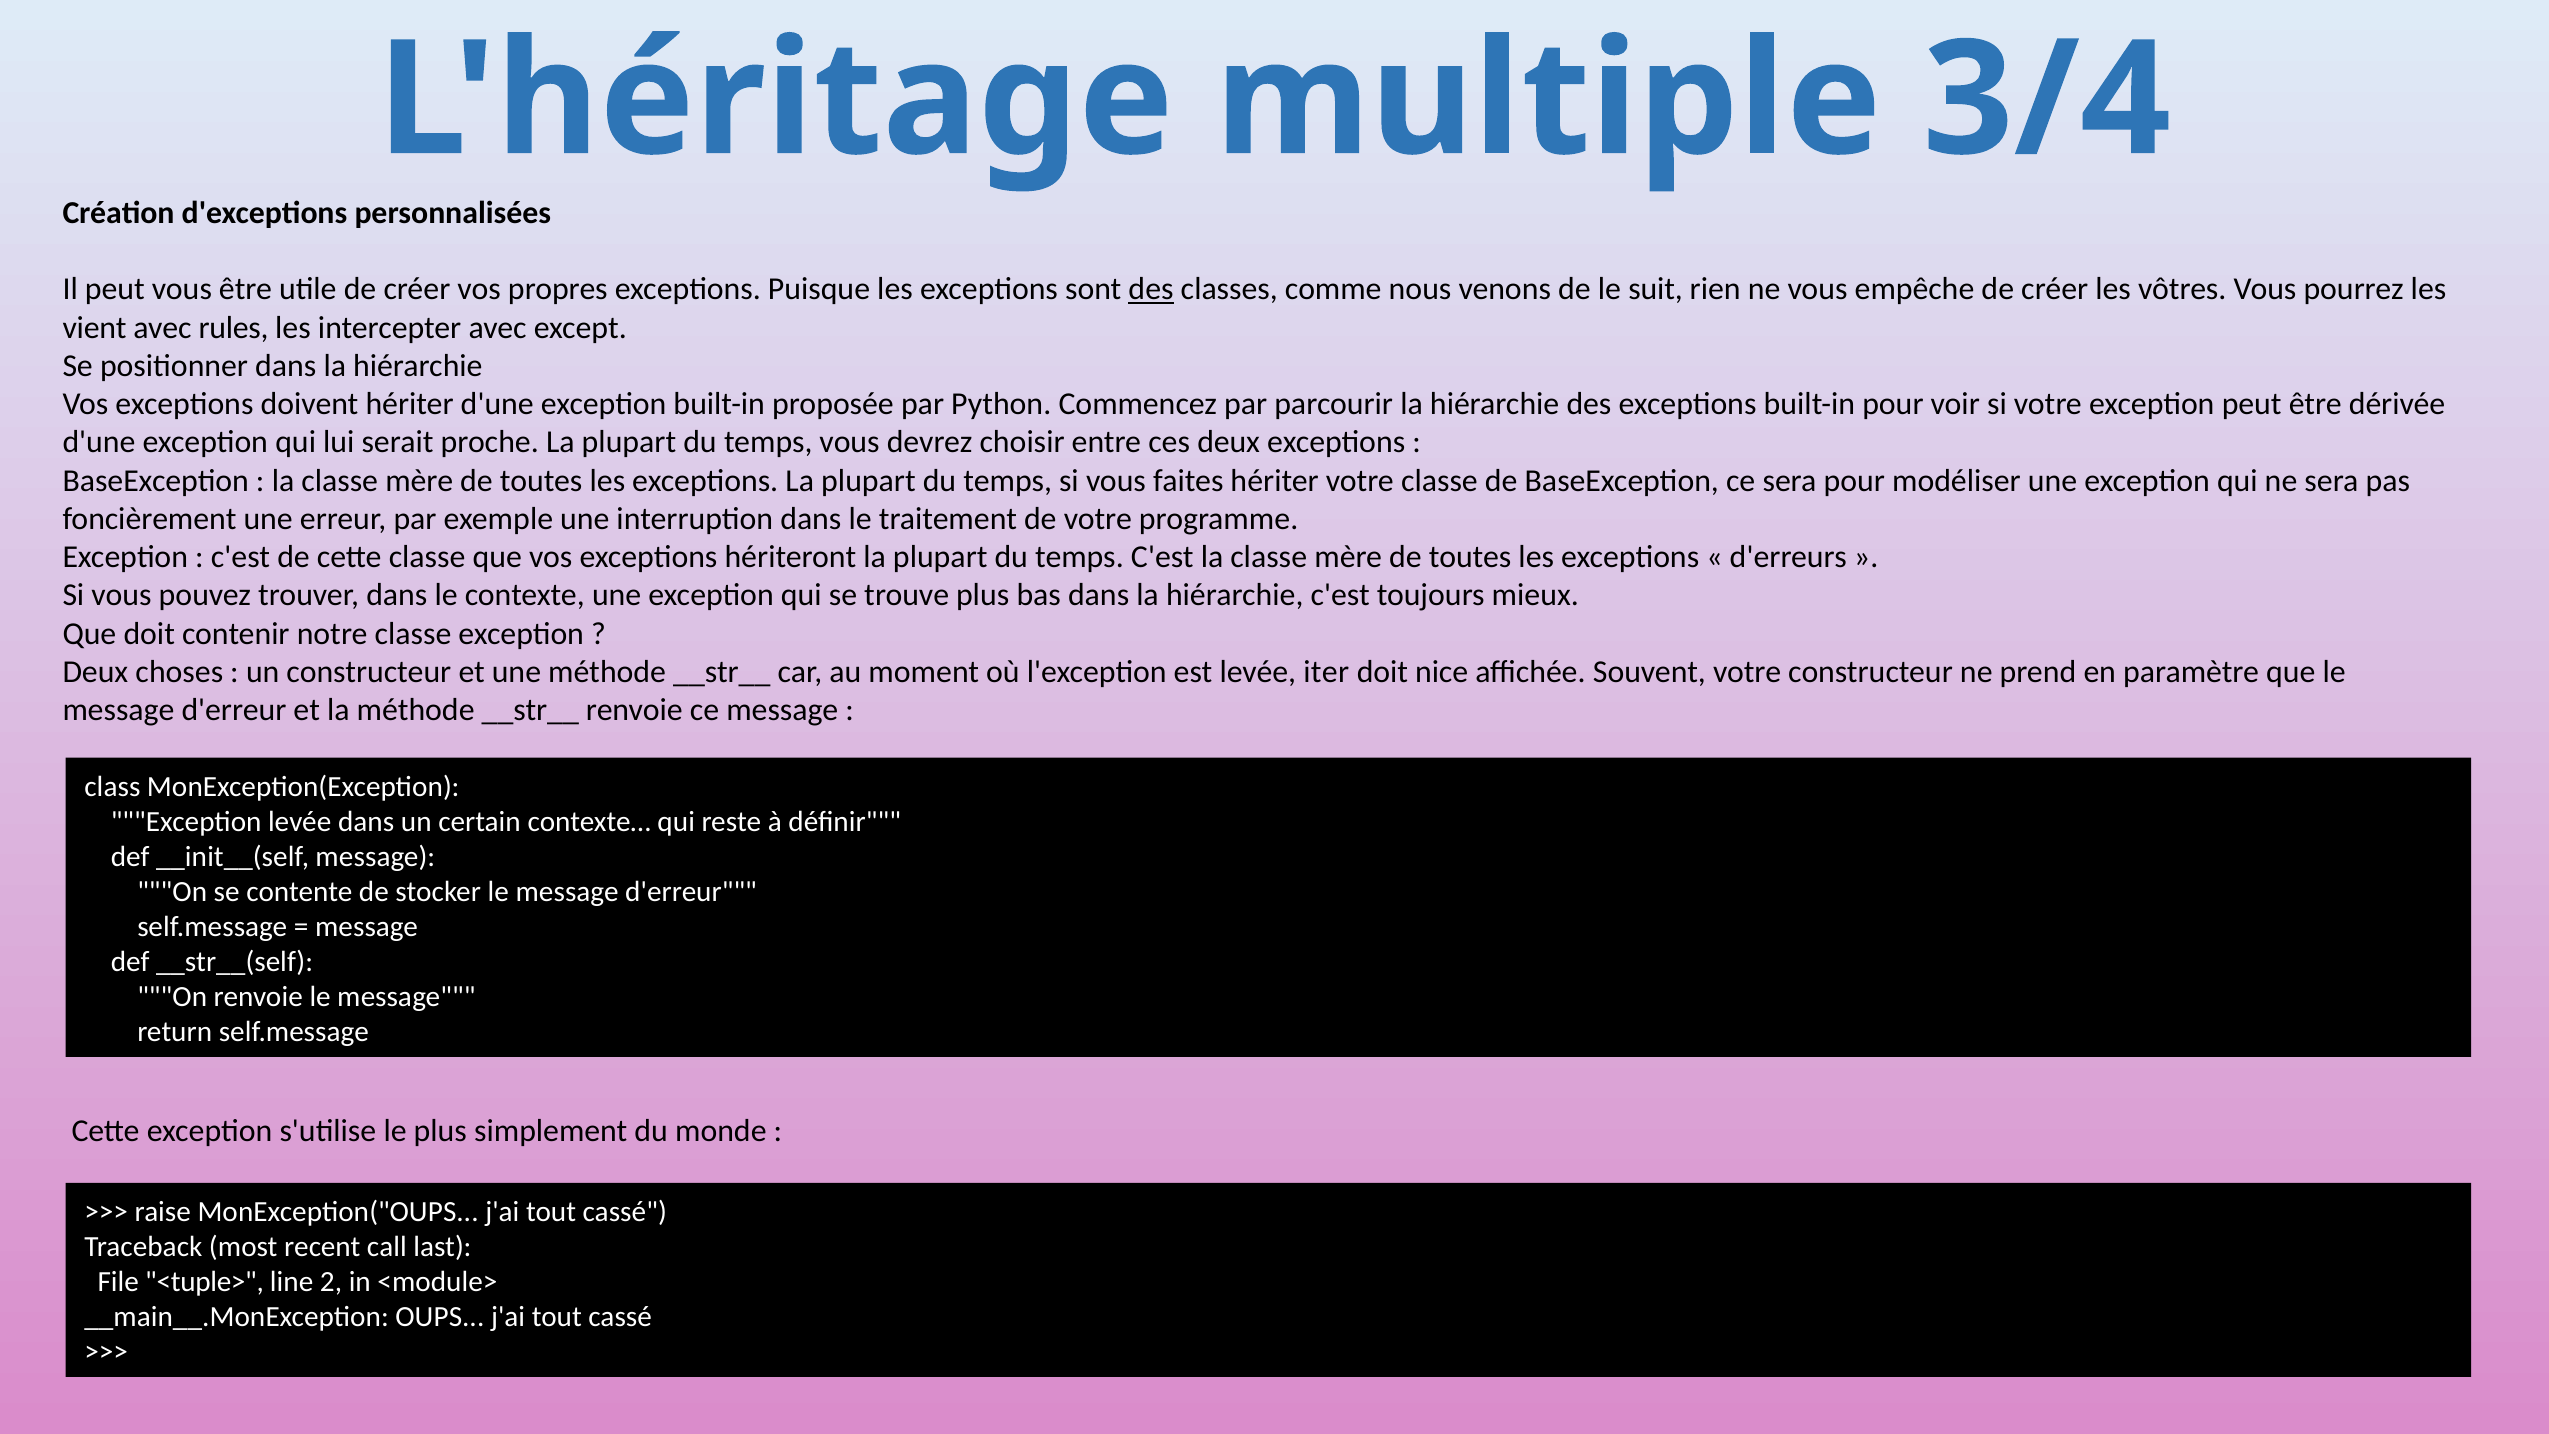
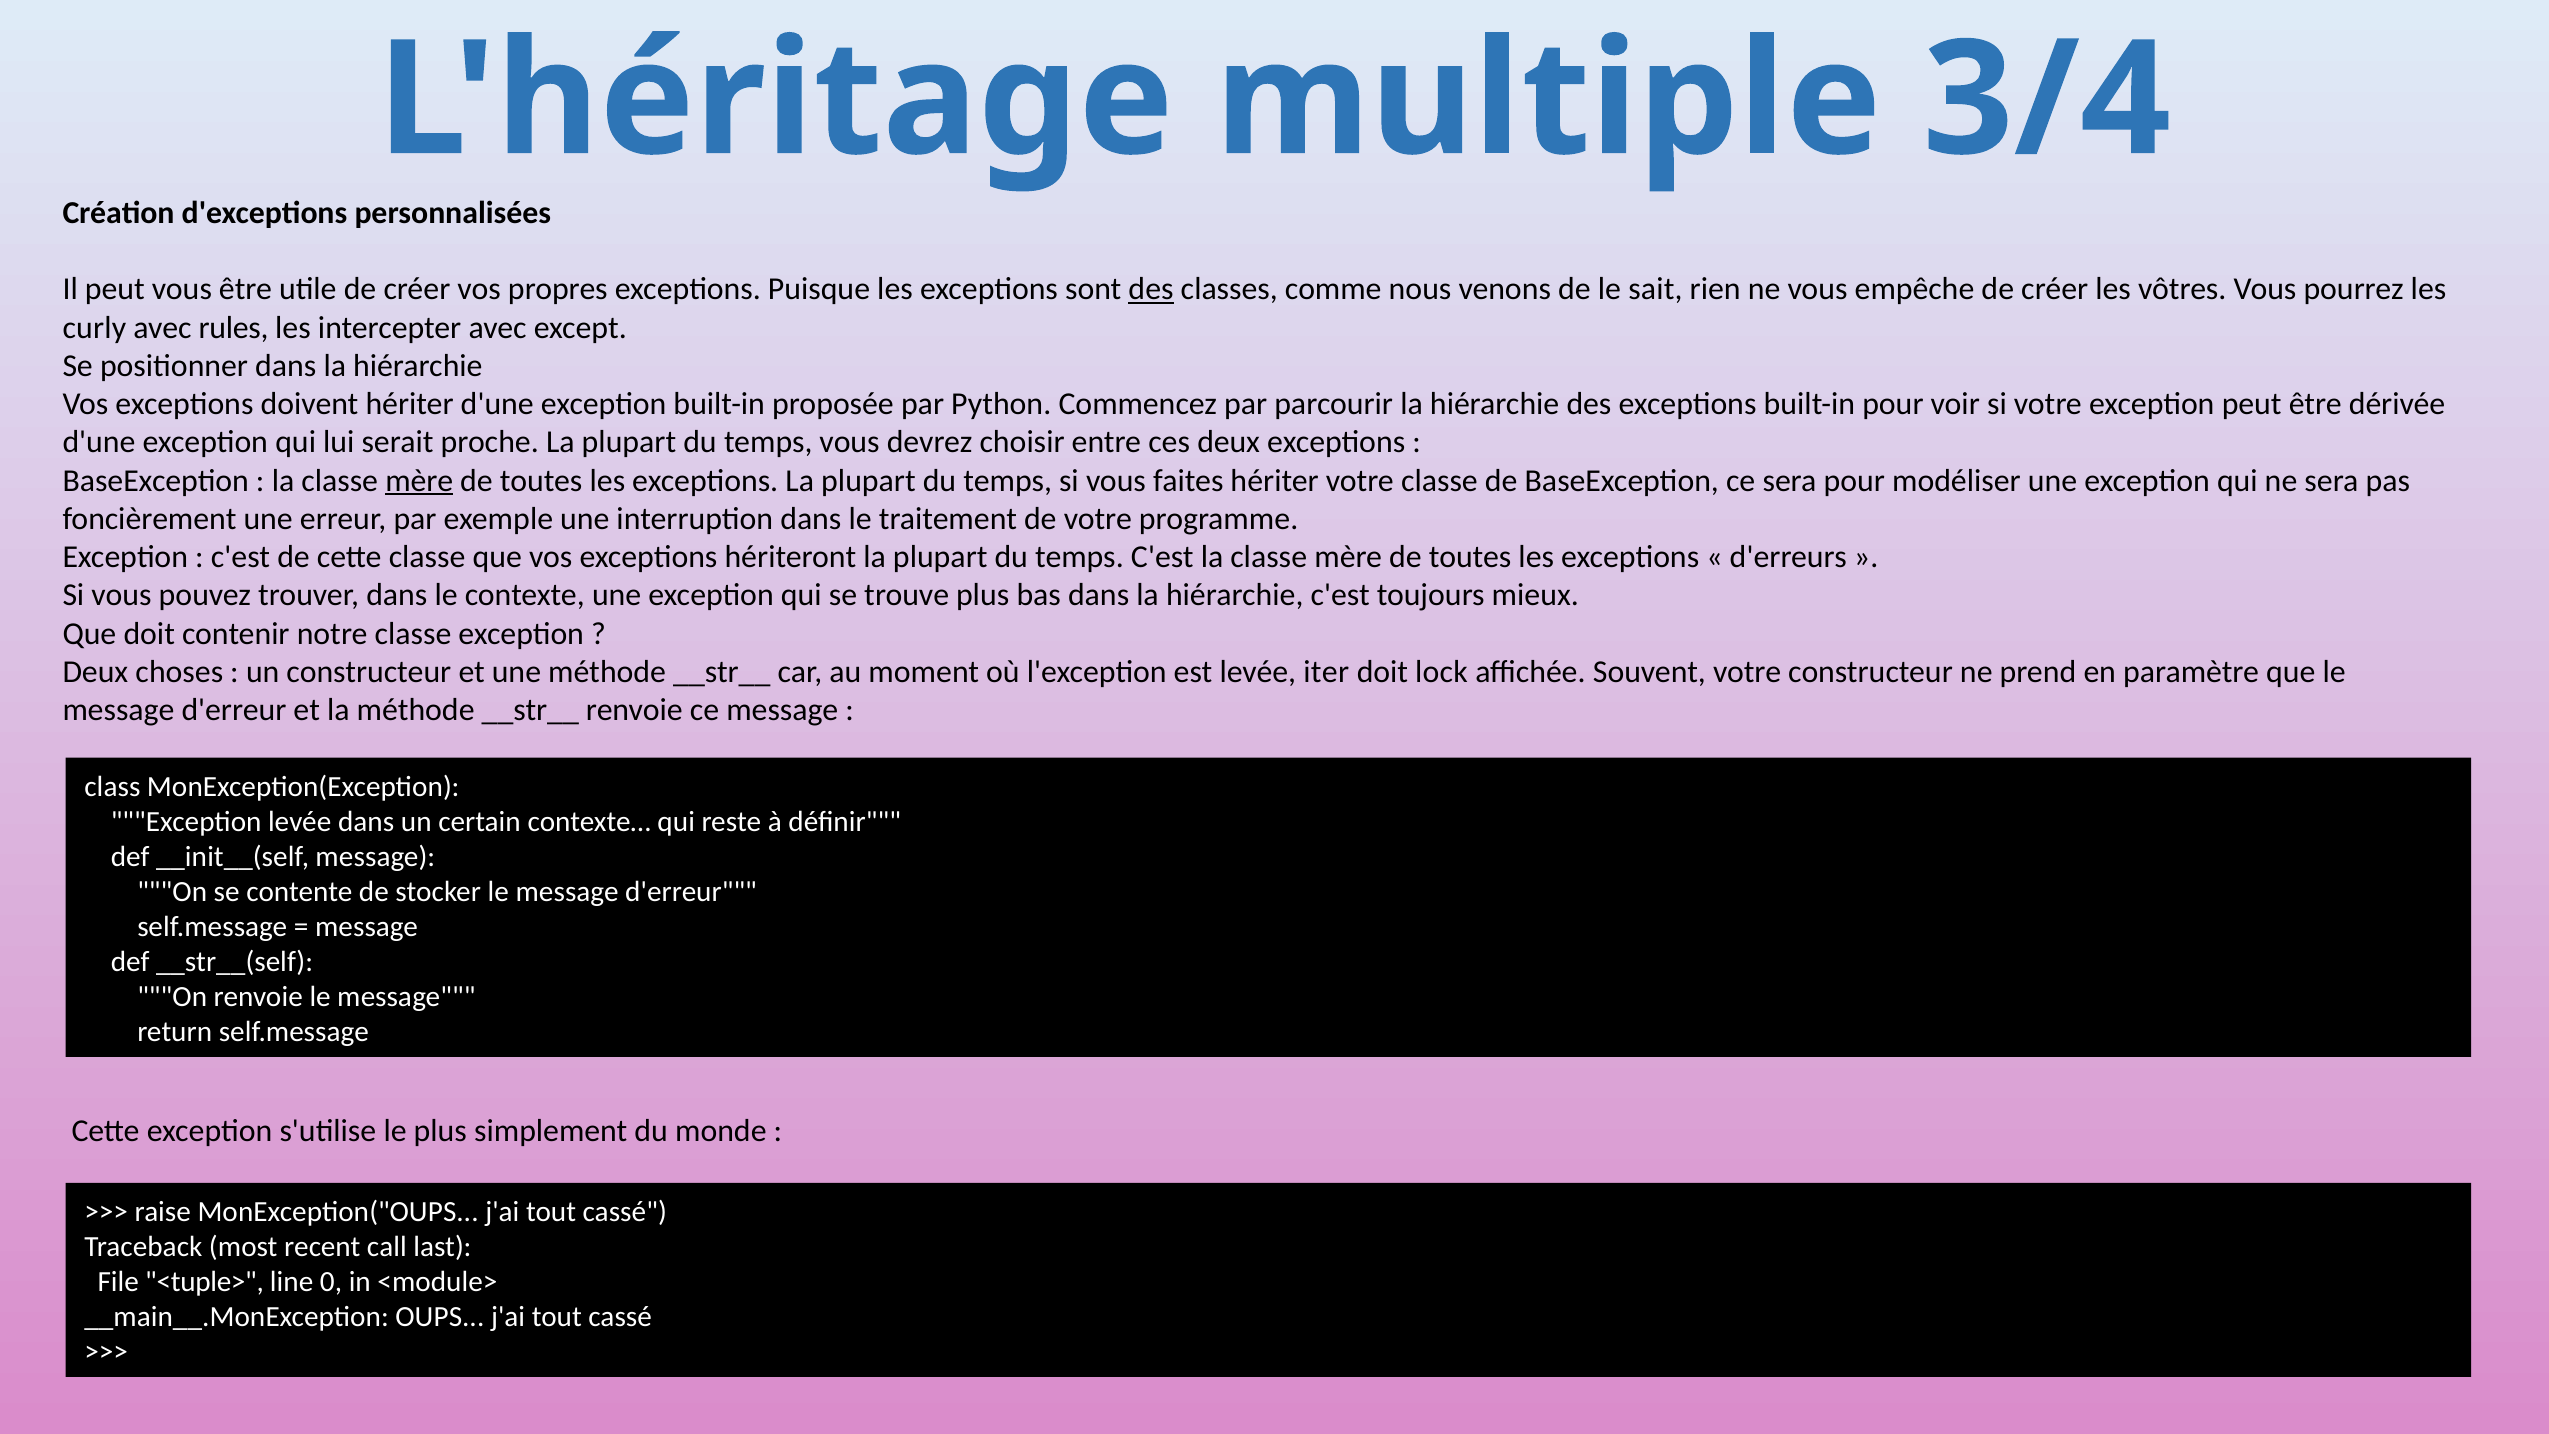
suit: suit -> sait (1655, 289)
vient: vient -> curly (94, 328)
mère underline: none -> present (419, 481)
nice: nice -> lock (1441, 672)
2: 2 -> 0 (331, 1282)
